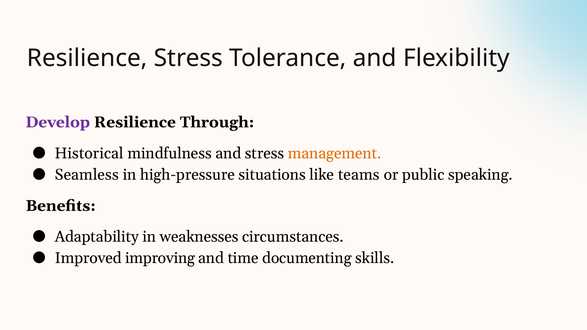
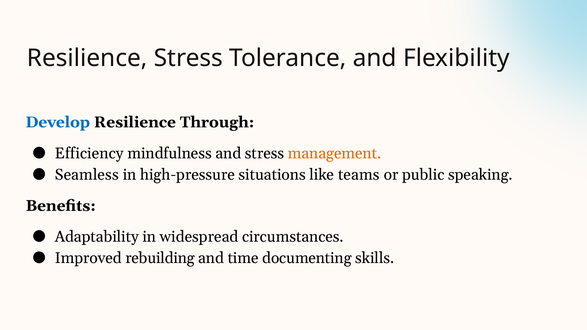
Develop colour: purple -> blue (58, 122)
Historical: Historical -> Efficiency (89, 153)
weaknesses: weaknesses -> widespread (199, 237)
improving: improving -> rebuilding (160, 258)
